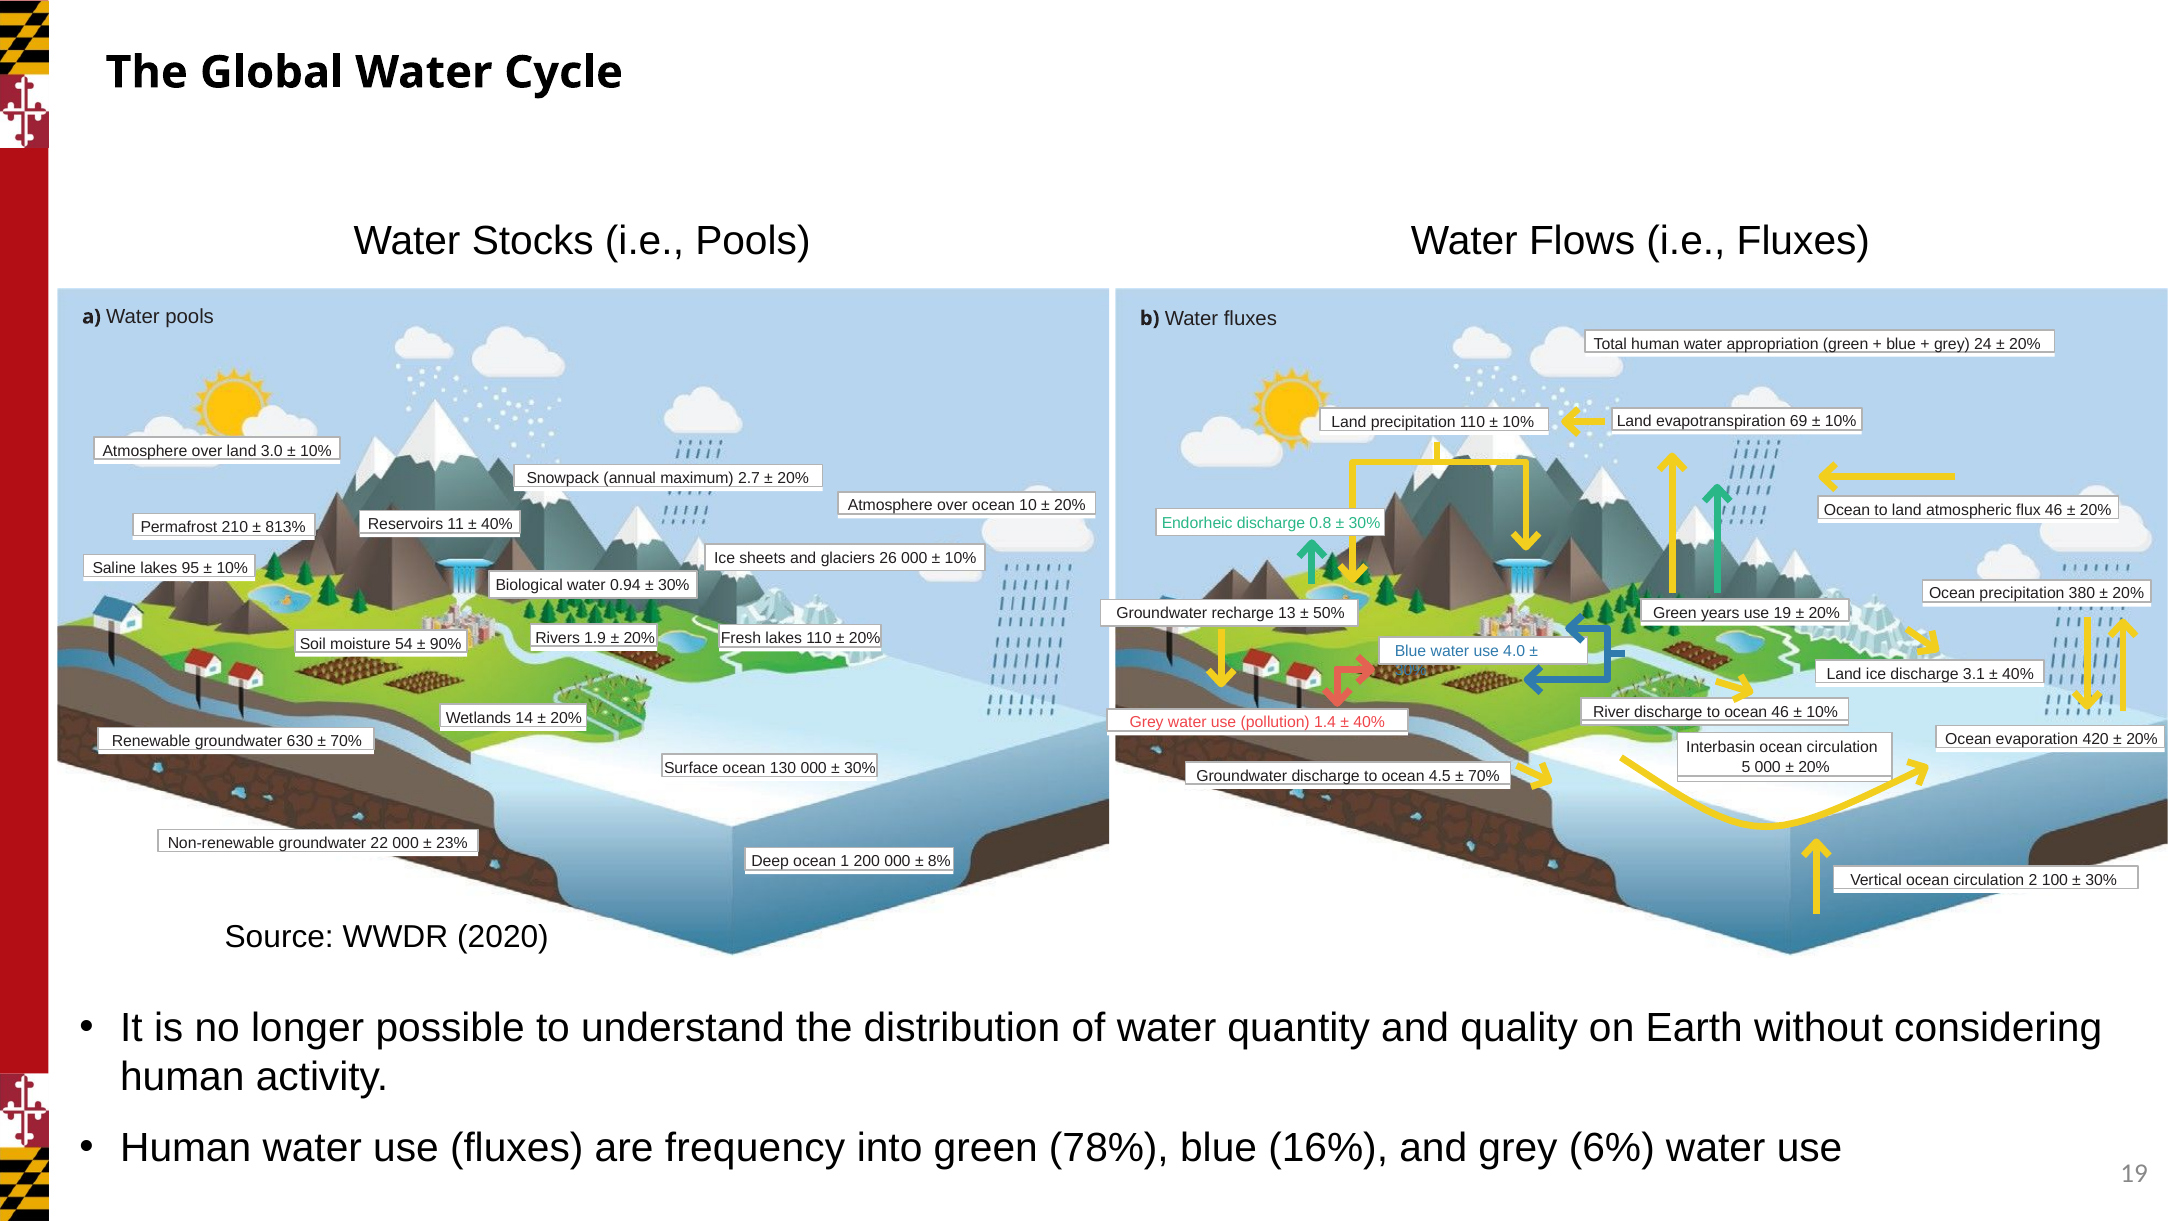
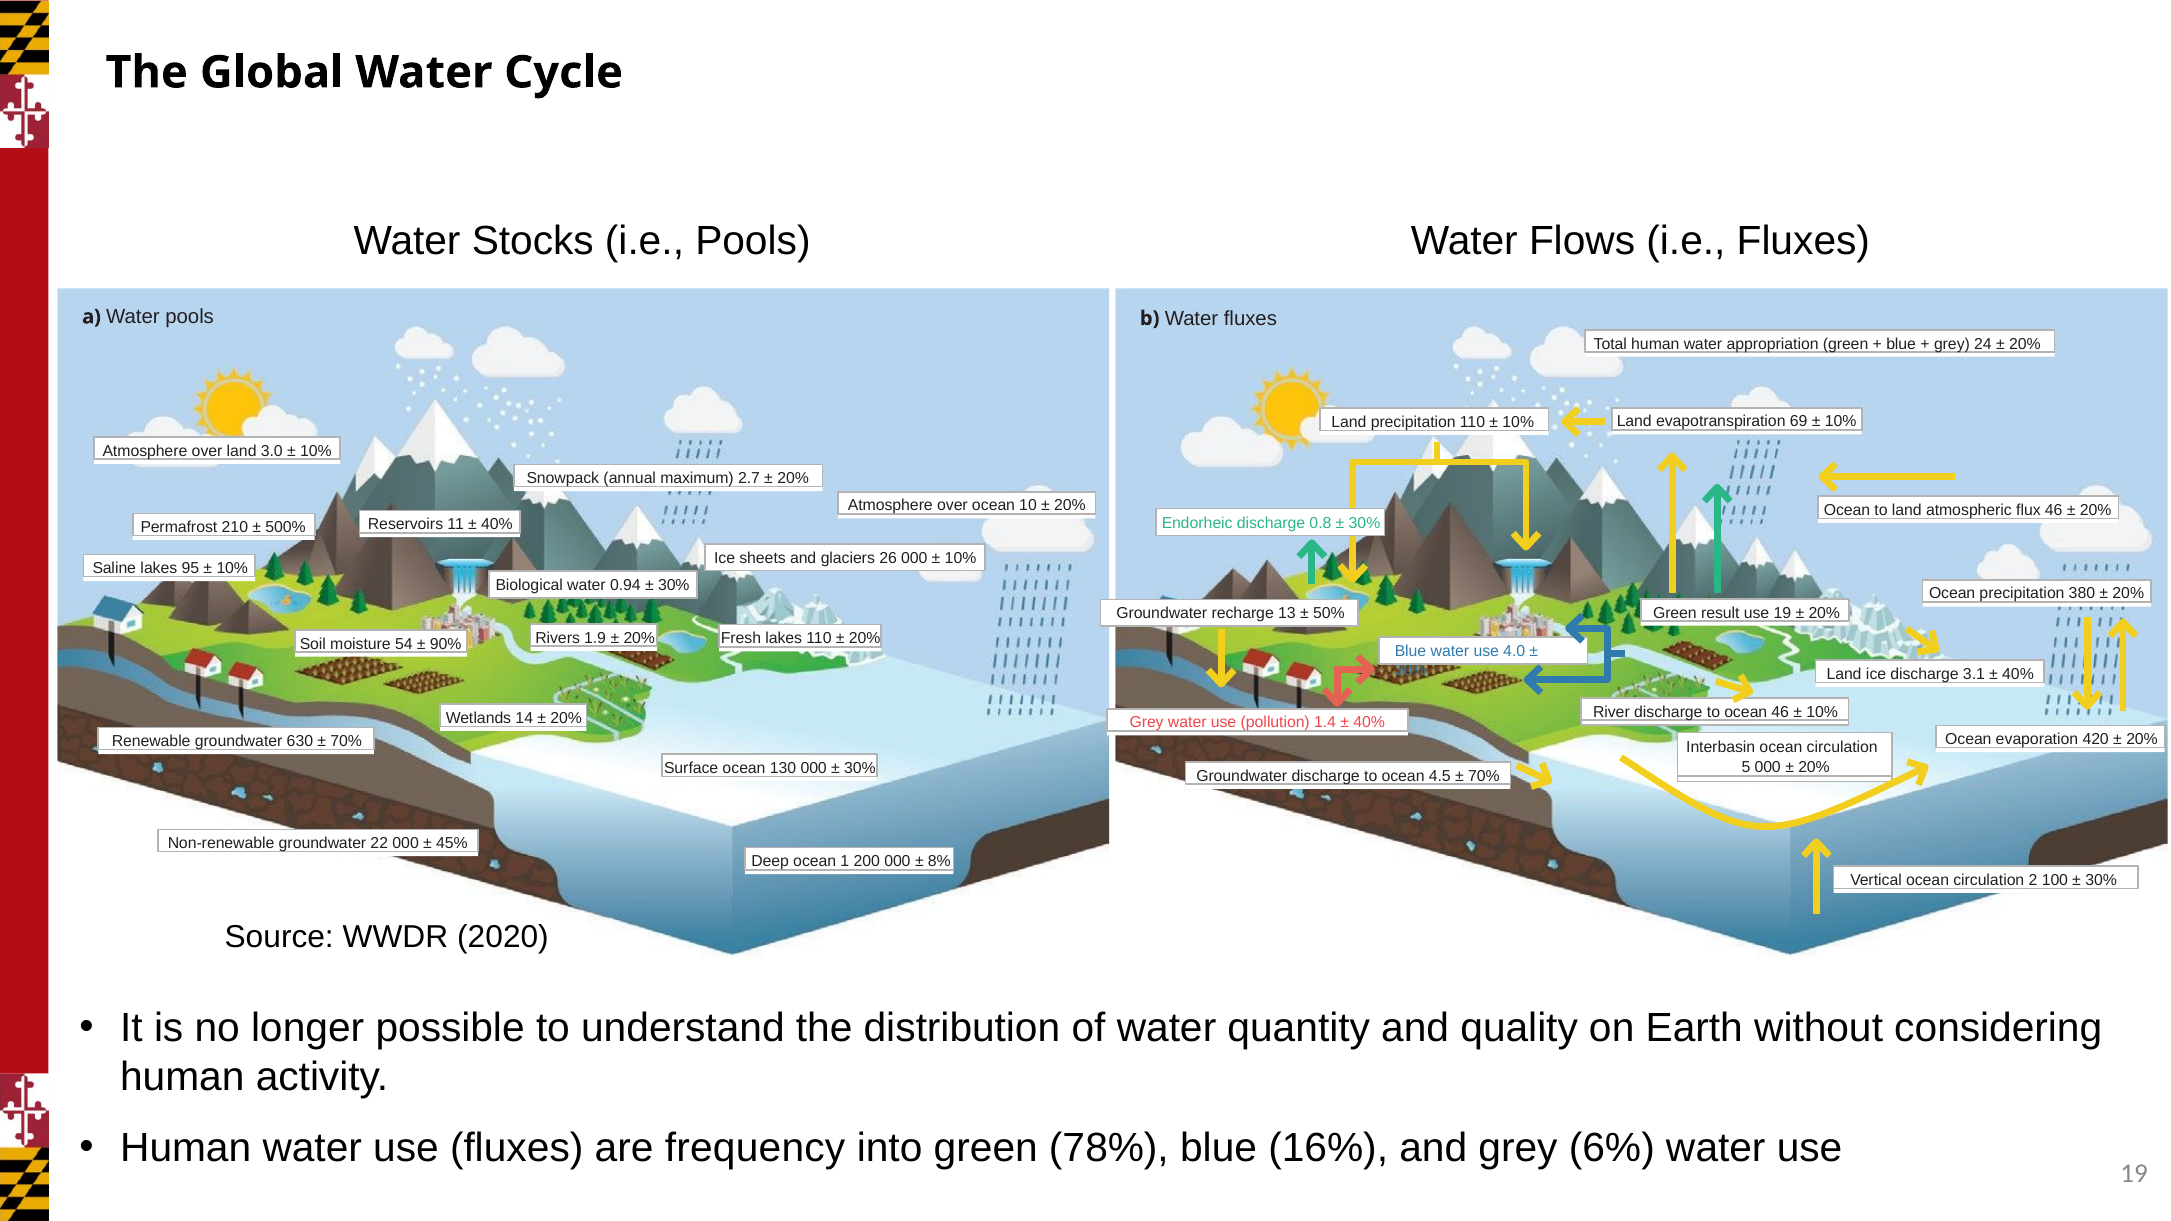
813%: 813% -> 500% (286, 527)
years: years -> result (1720, 613)
23%: 23% -> 45% (452, 843)
